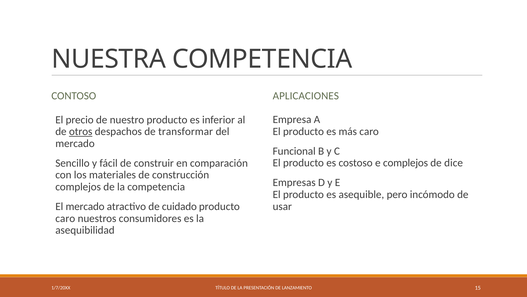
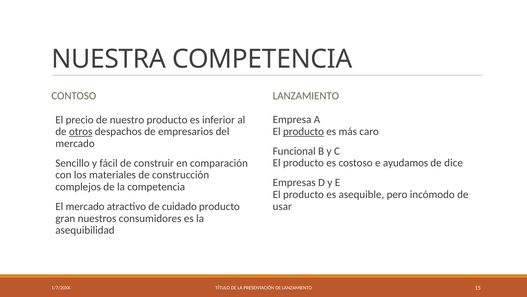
APLICACIONES: APLICACIONES -> LANZAMIENTO (306, 96)
transformar: transformar -> empresarios (186, 131)
producto underline: none -> present (303, 131)
e complejos: complejos -> ayudamos (406, 163)
caro: caro -> gran (65, 218)
